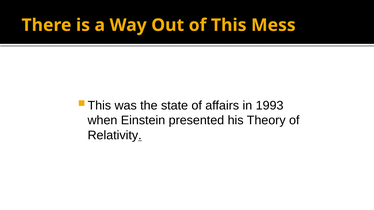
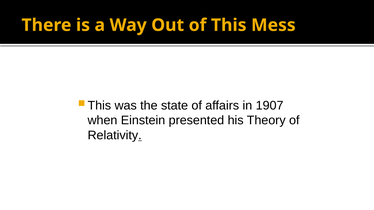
1993: 1993 -> 1907 (270, 106)
